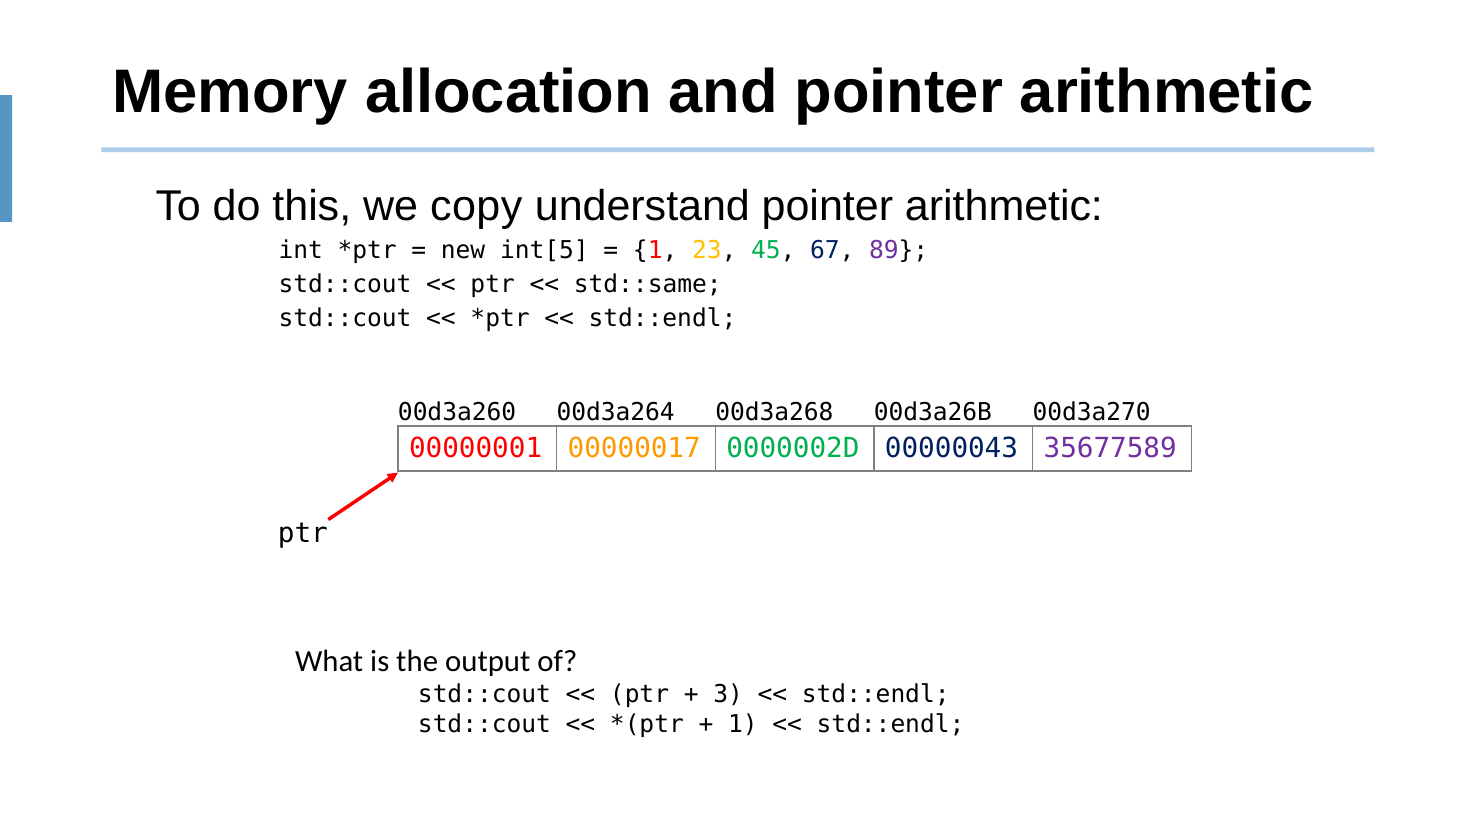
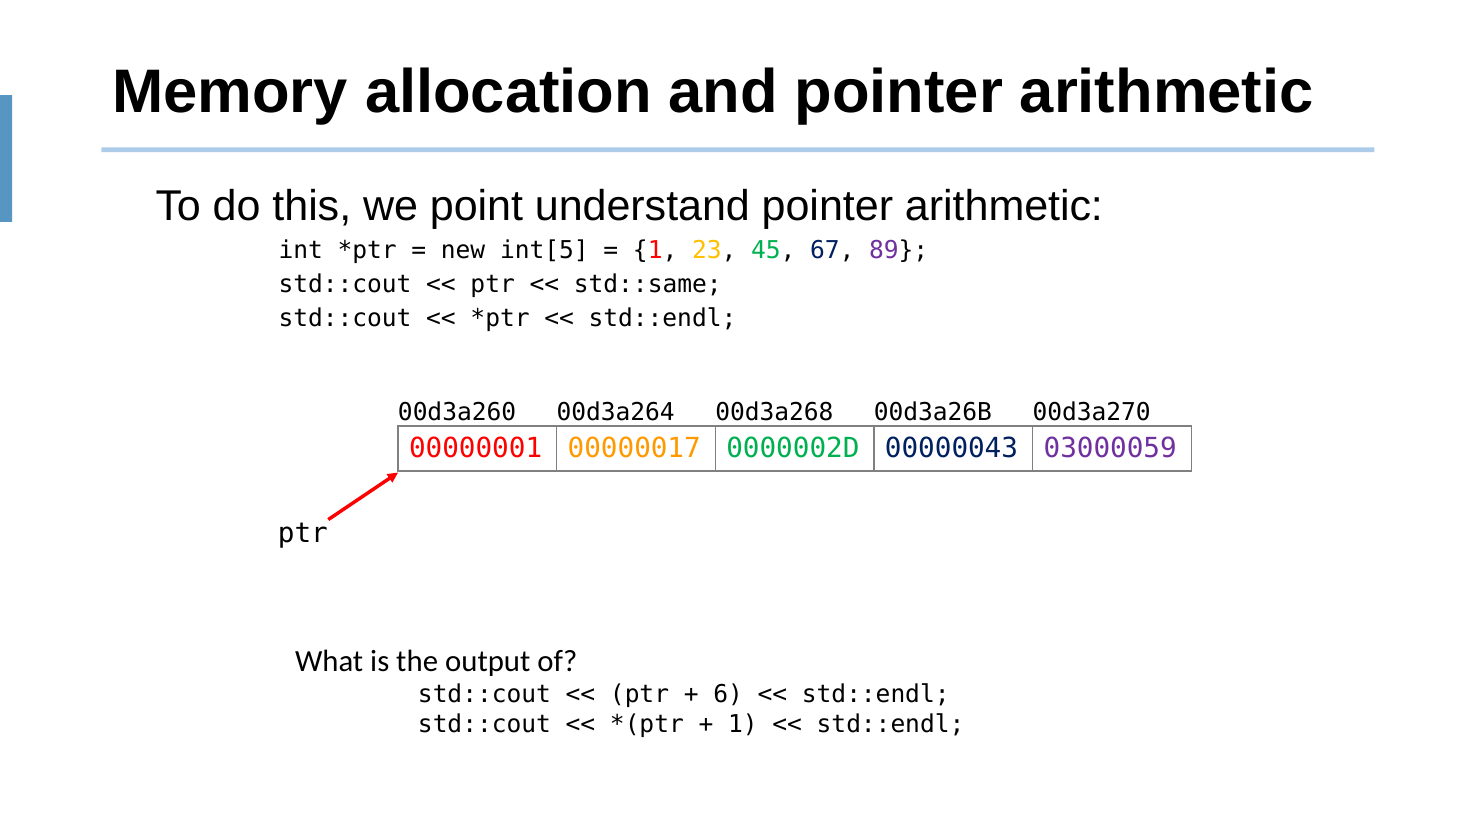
copy: copy -> point (476, 206)
35677589: 35677589 -> 03000059 (1110, 448)
3: 3 -> 6 (728, 695)
